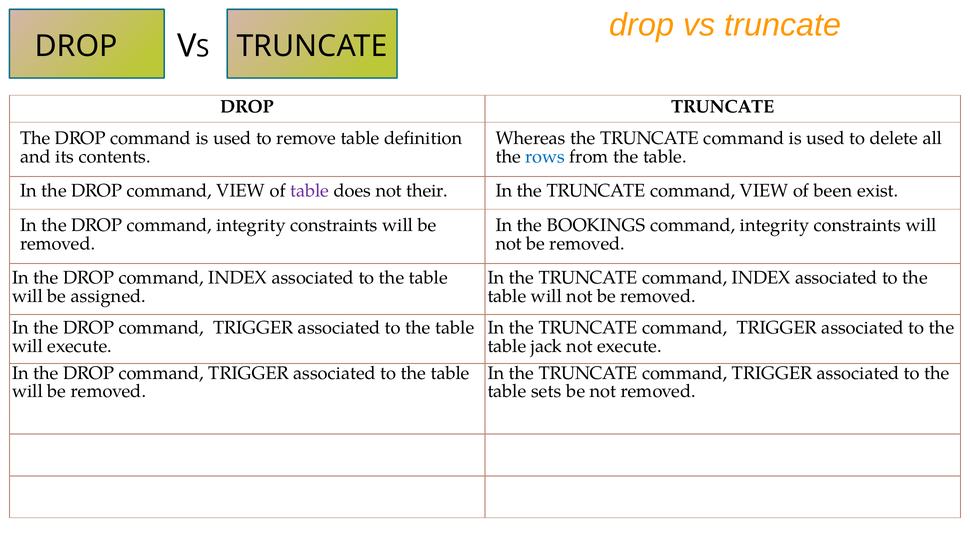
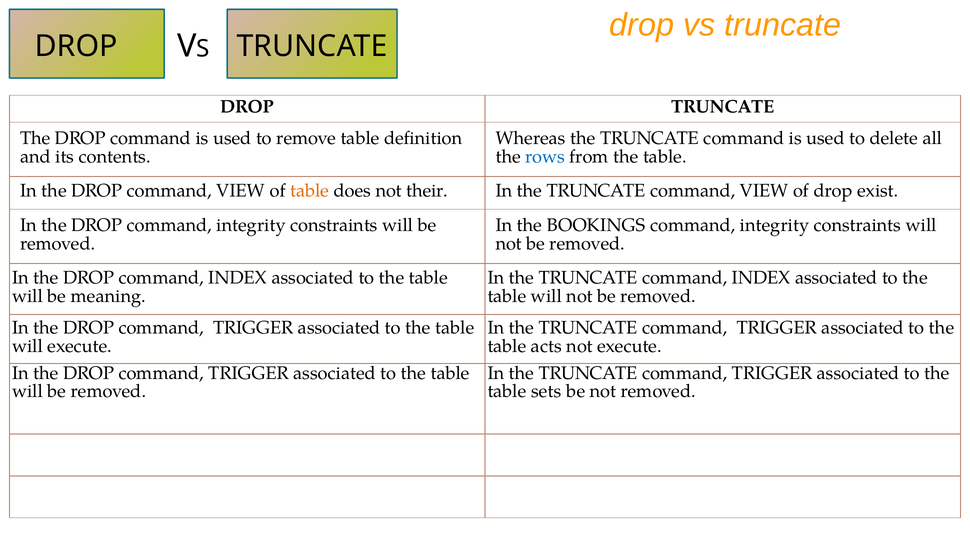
table colour: purple -> orange (310, 191)
of been: been -> drop (833, 191)
assigned: assigned -> meaning (108, 296)
jack: jack -> acts (546, 346)
